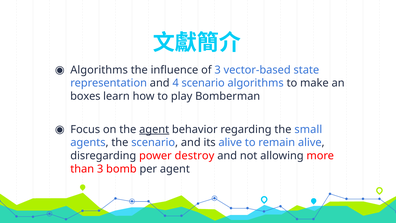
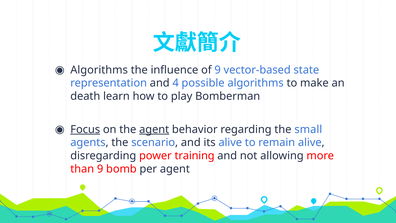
of 3: 3 -> 9 (218, 70)
4 scenario: scenario -> possible (203, 83)
boxes: boxes -> death (85, 96)
Focus underline: none -> present (85, 129)
destroy: destroy -> training (195, 156)
than 3: 3 -> 9 (100, 169)
